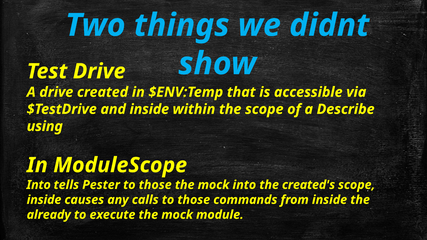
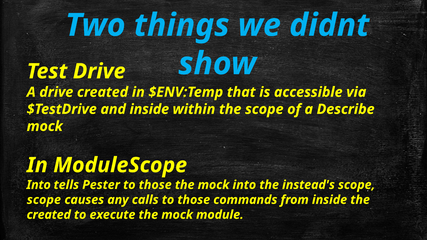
using: using -> mock (45, 126)
created's: created's -> instead's (308, 185)
inside: inside -> scope (44, 200)
already: already -> created (49, 215)
